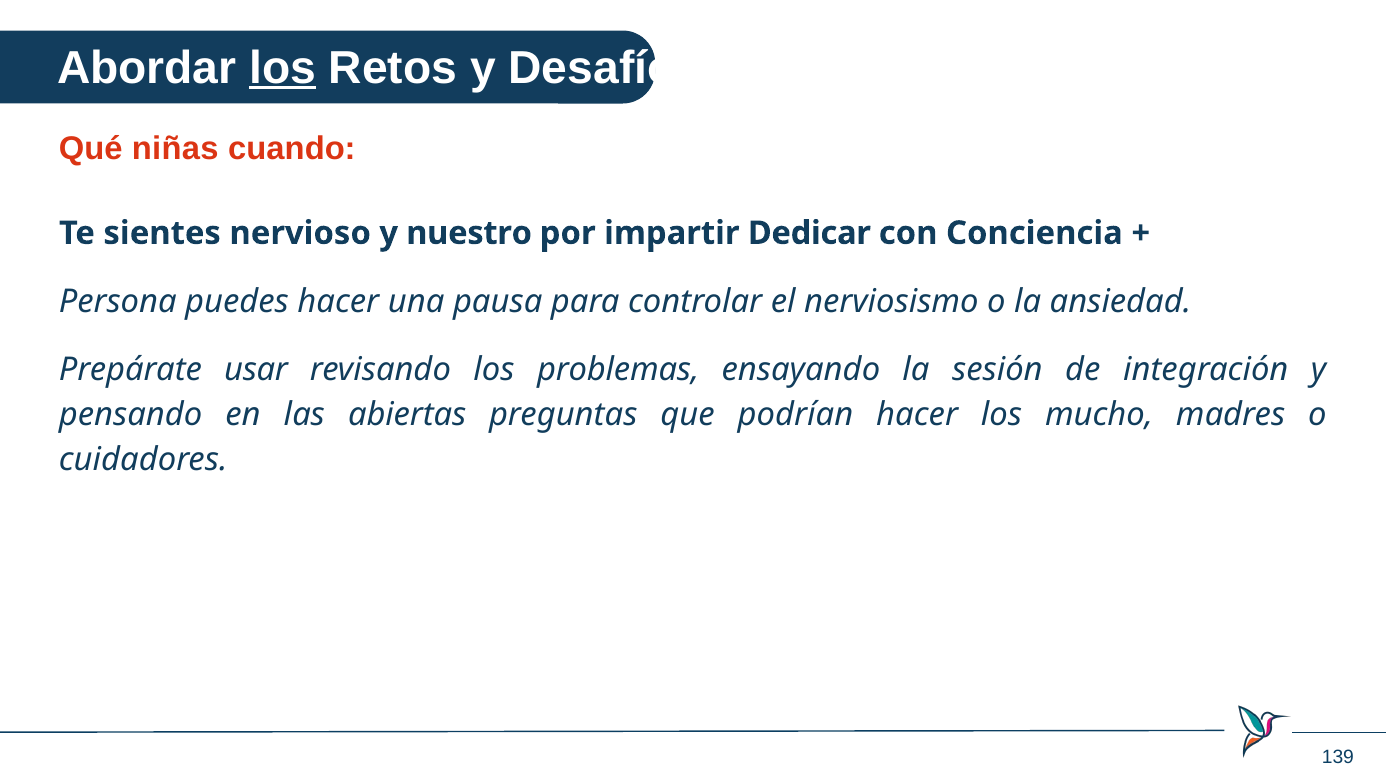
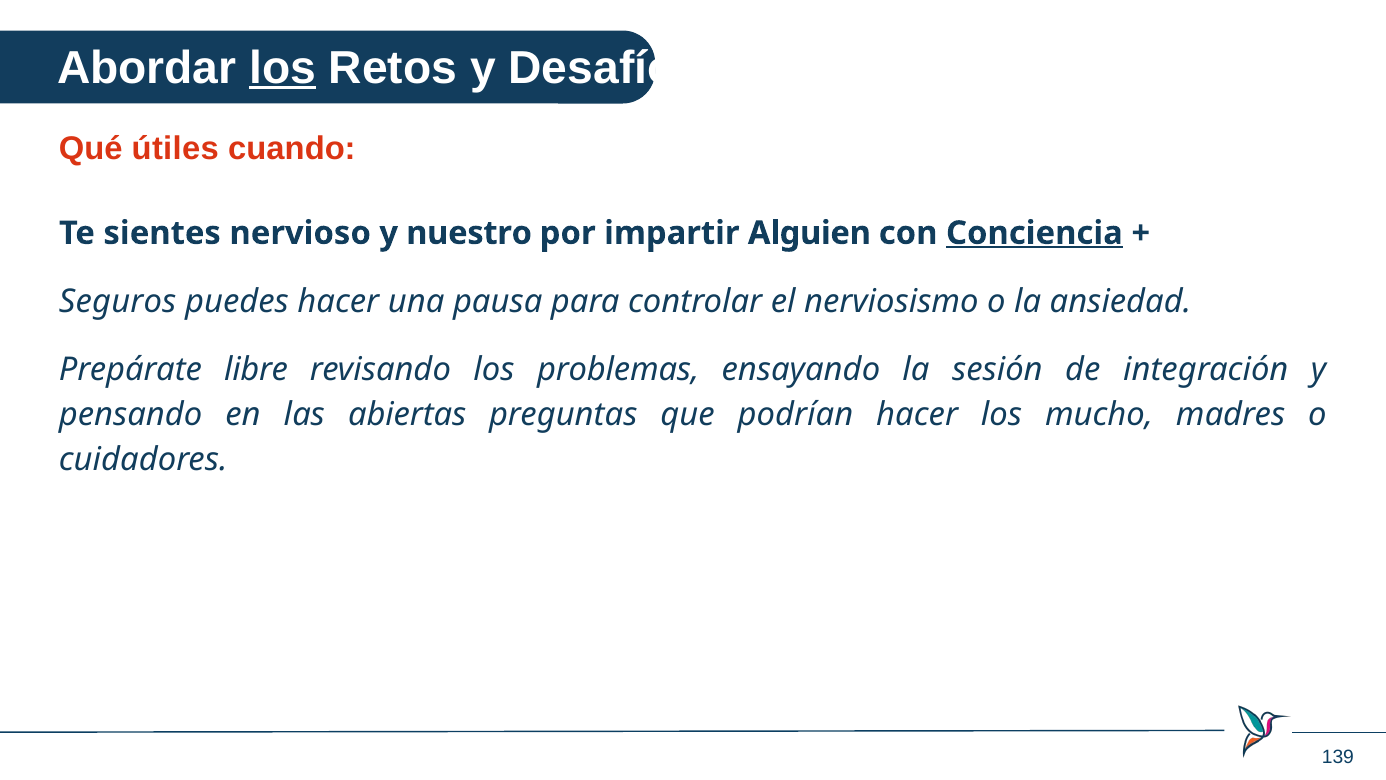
niñas: niñas -> útiles (175, 149)
Dedicar: Dedicar -> Alguien (809, 233)
Conciencia underline: none -> present (1034, 233)
Persona: Persona -> Seguros (118, 301)
usar: usar -> libre (256, 369)
